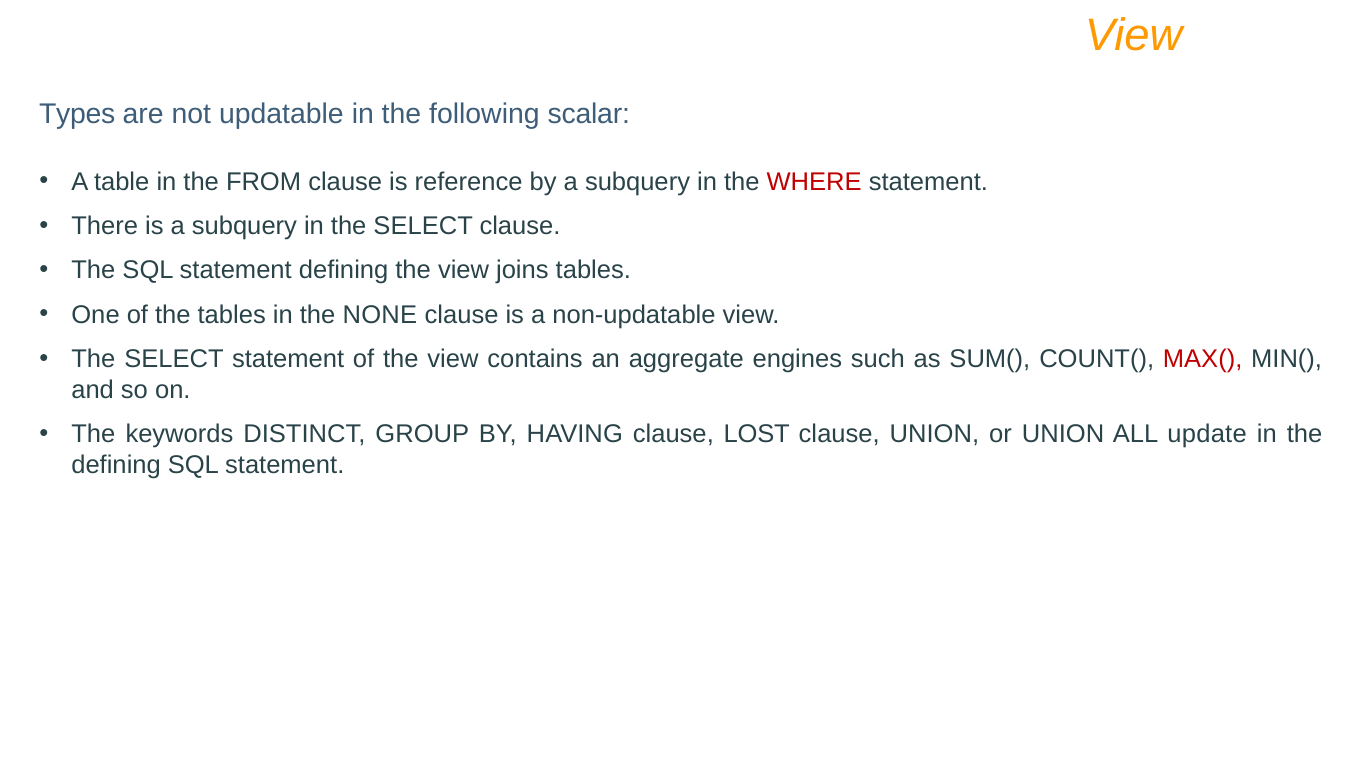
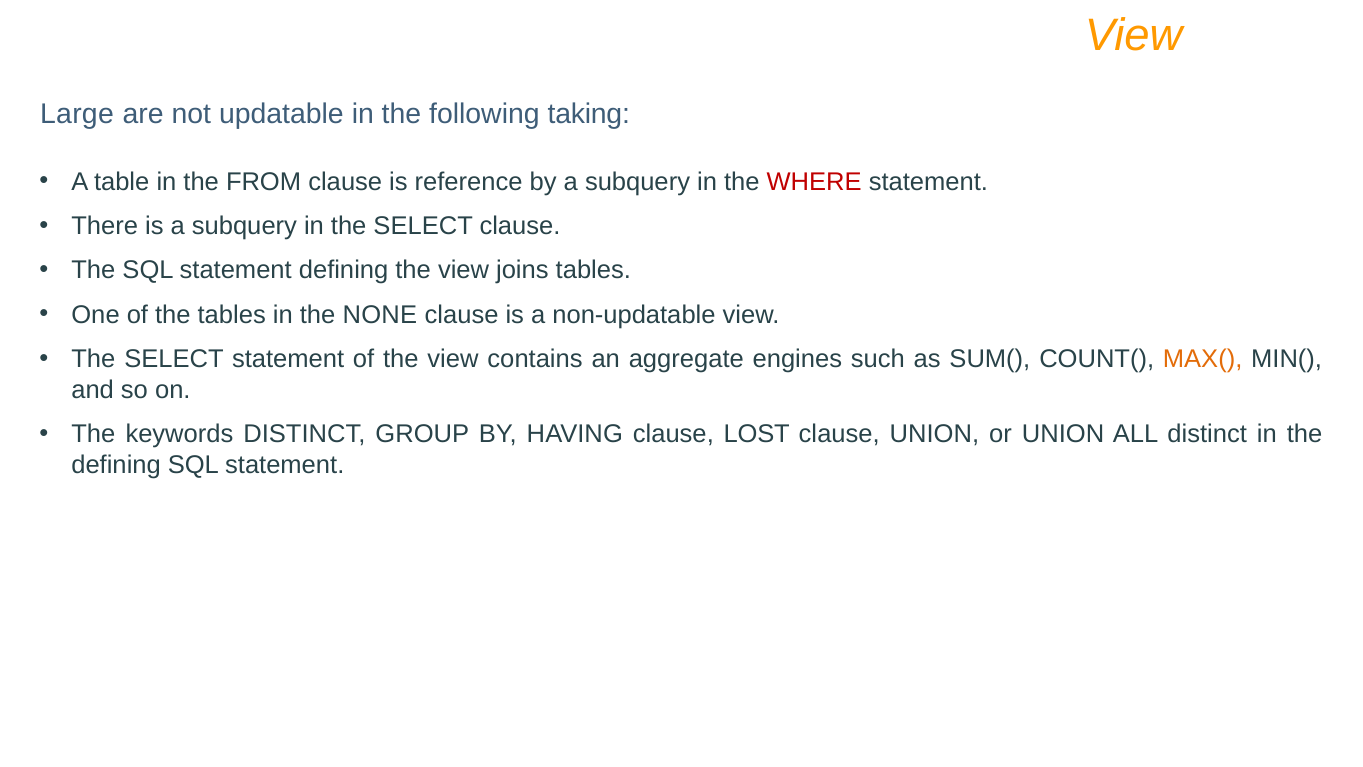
Types: Types -> Large (77, 114)
scalar: scalar -> taking (589, 114)
MAX( colour: red -> orange (1203, 359)
ALL update: update -> distinct (1207, 434)
